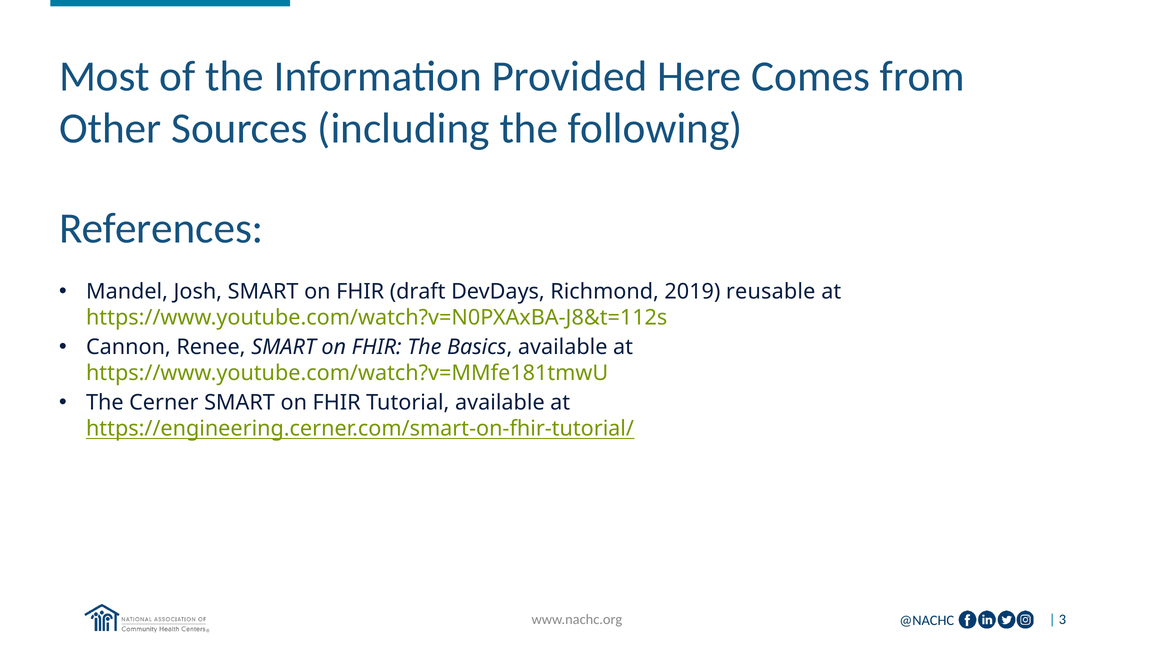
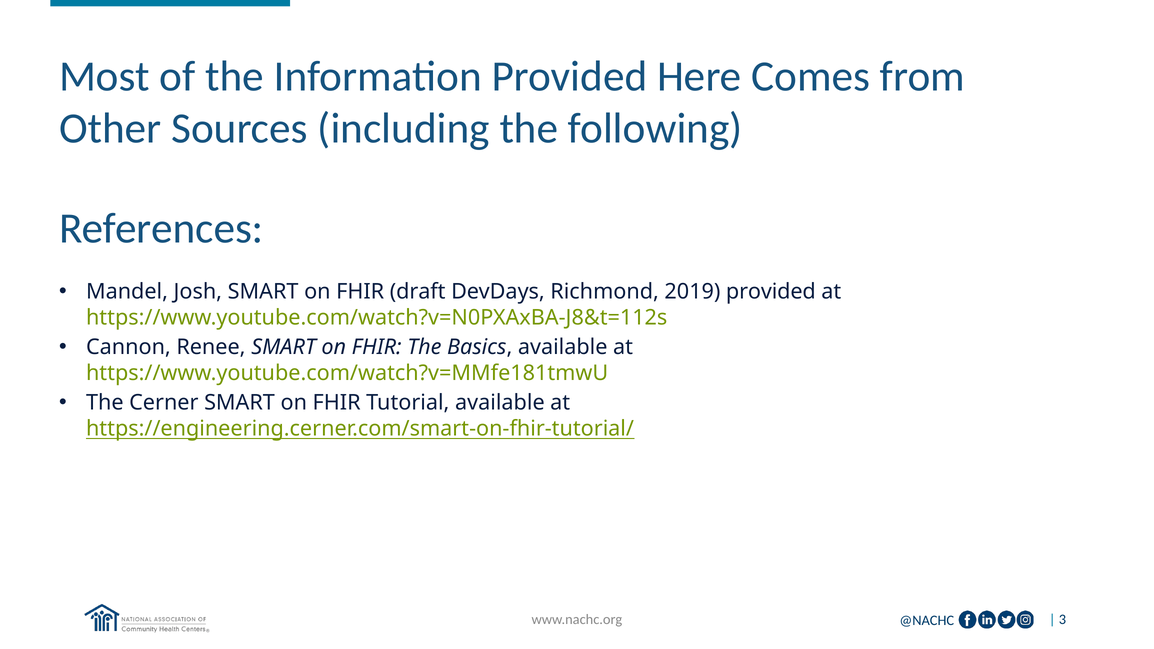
2019 reusable: reusable -> provided (771, 292)
